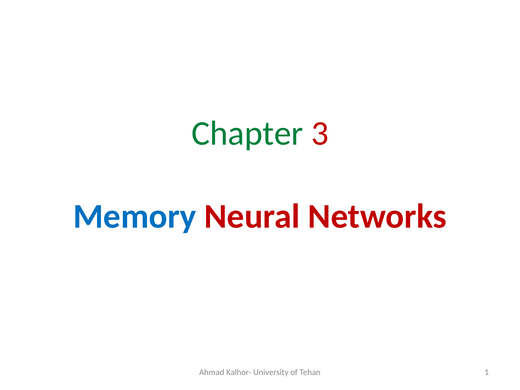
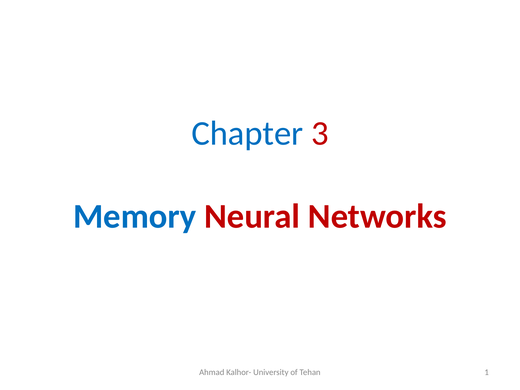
Chapter colour: green -> blue (247, 133)
